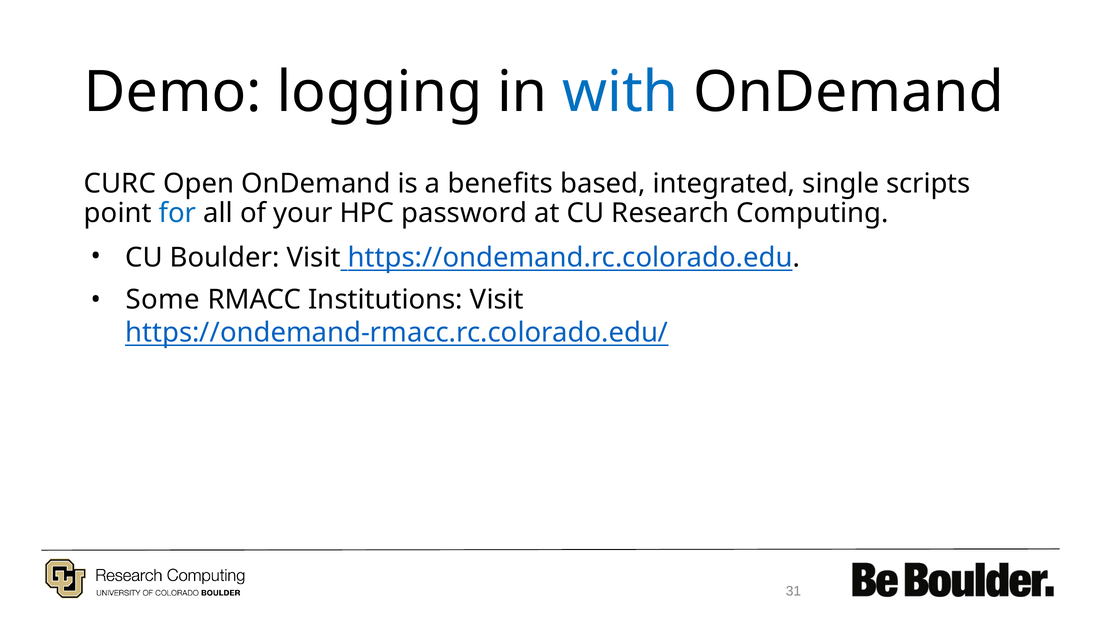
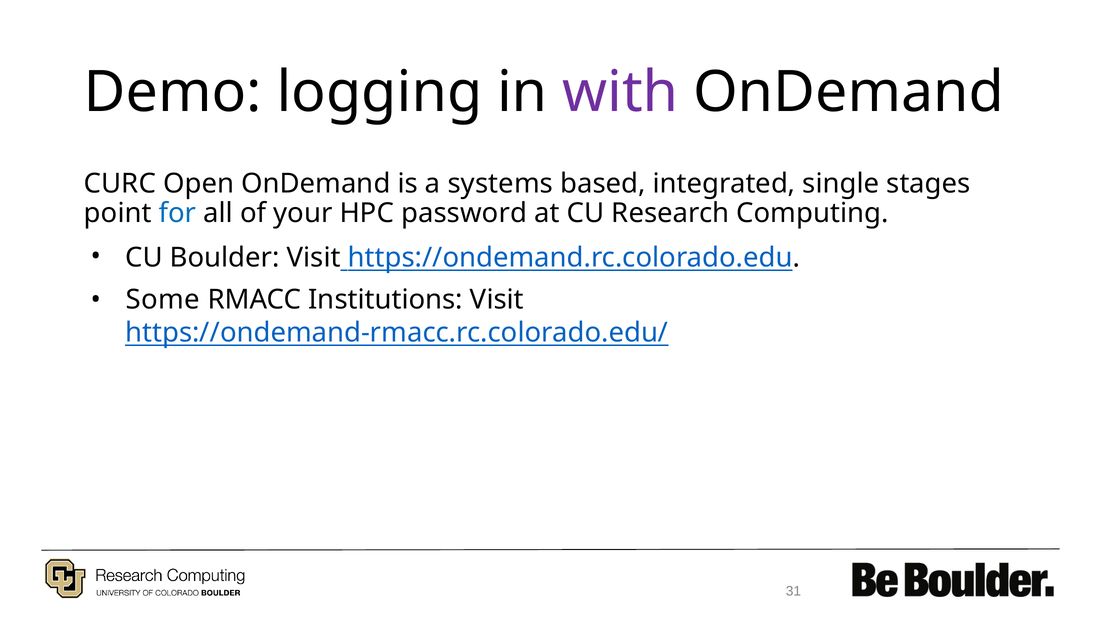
with colour: blue -> purple (620, 92)
benefits: benefits -> systems (500, 184)
scripts: scripts -> stages (928, 184)
